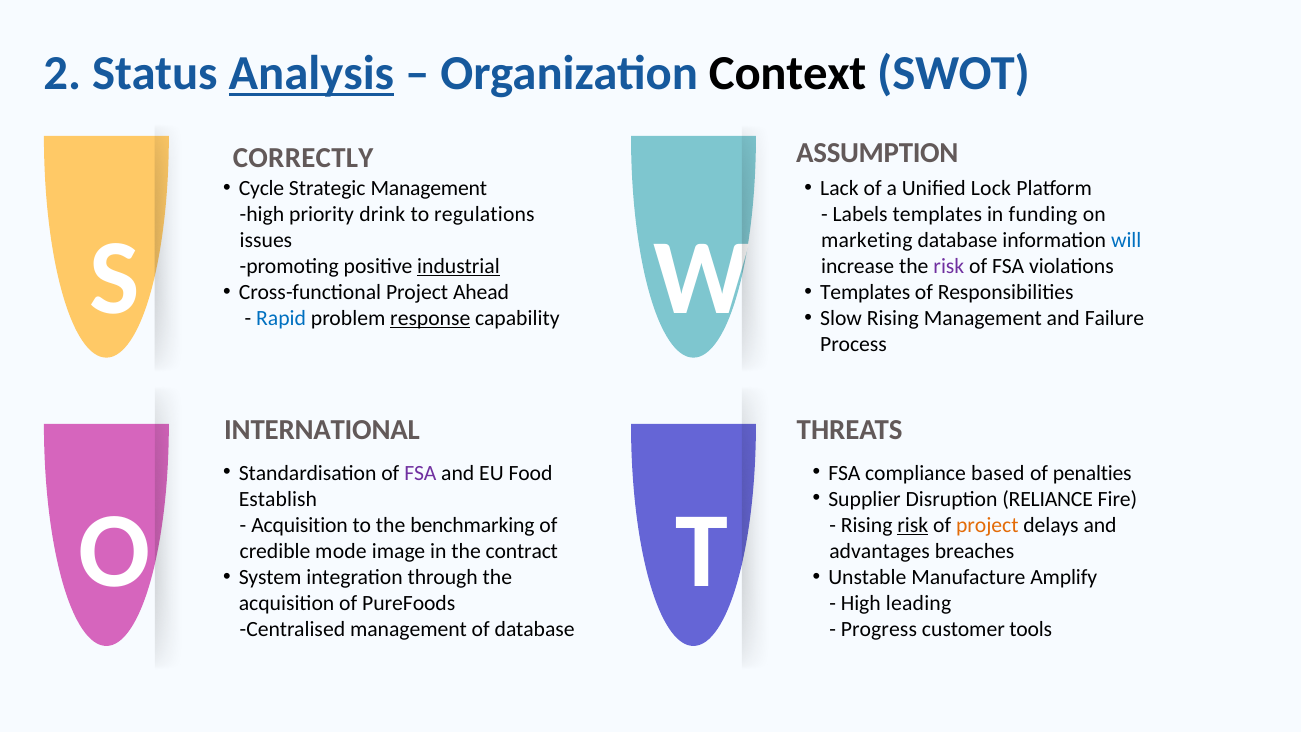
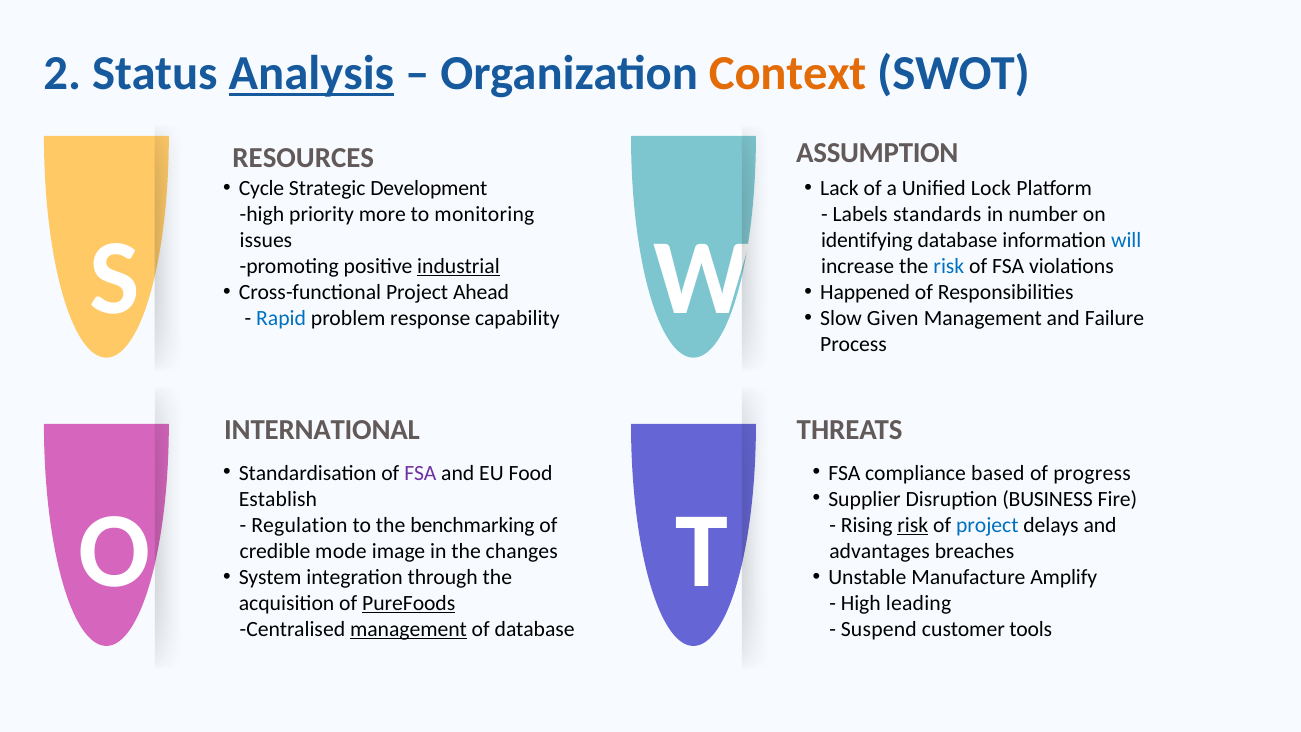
Context colour: black -> orange (788, 74)
CORRECTLY: CORRECTLY -> RESOURCES (303, 157)
Strategic Management: Management -> Development (429, 188)
drink: drink -> more (382, 214)
regulations: regulations -> monitoring (484, 214)
Labels templates: templates -> standards (937, 214)
funding: funding -> number (1043, 214)
marketing: marketing -> identifying (867, 240)
risk colour: purple -> blue (949, 266)
Templates: Templates -> Happened (865, 292)
Slow Rising: Rising -> Given (893, 318)
response underline: present -> none (430, 318)
penalties: penalties -> progress (1092, 473)
RELIANCE: RELIANCE -> BUSINESS (1048, 499)
Acquisition: Acquisition -> Regulation (299, 525)
project colour: orange -> blue (987, 525)
contract: contract -> changes (522, 551)
PureFoods underline: none -> present (409, 603)
management underline: none -> present (408, 629)
Progress: Progress -> Suspend (879, 629)
